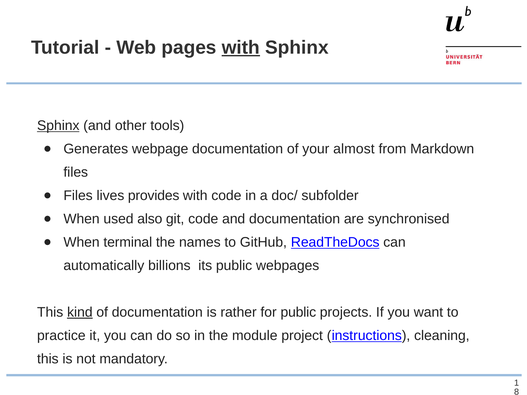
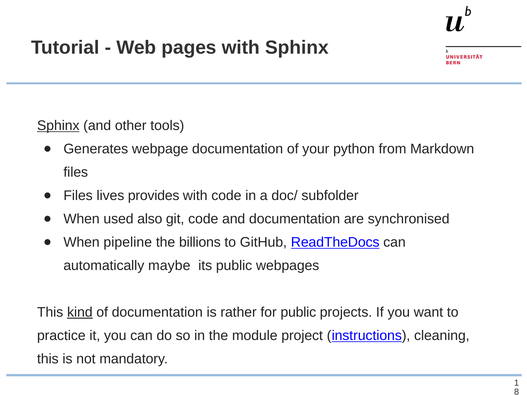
with underline: present -> none (241, 48)
almost: almost -> python (354, 149)
terminal: terminal -> pipeline (128, 242)
names: names -> billions (200, 242)
billions: billions -> maybe (169, 266)
